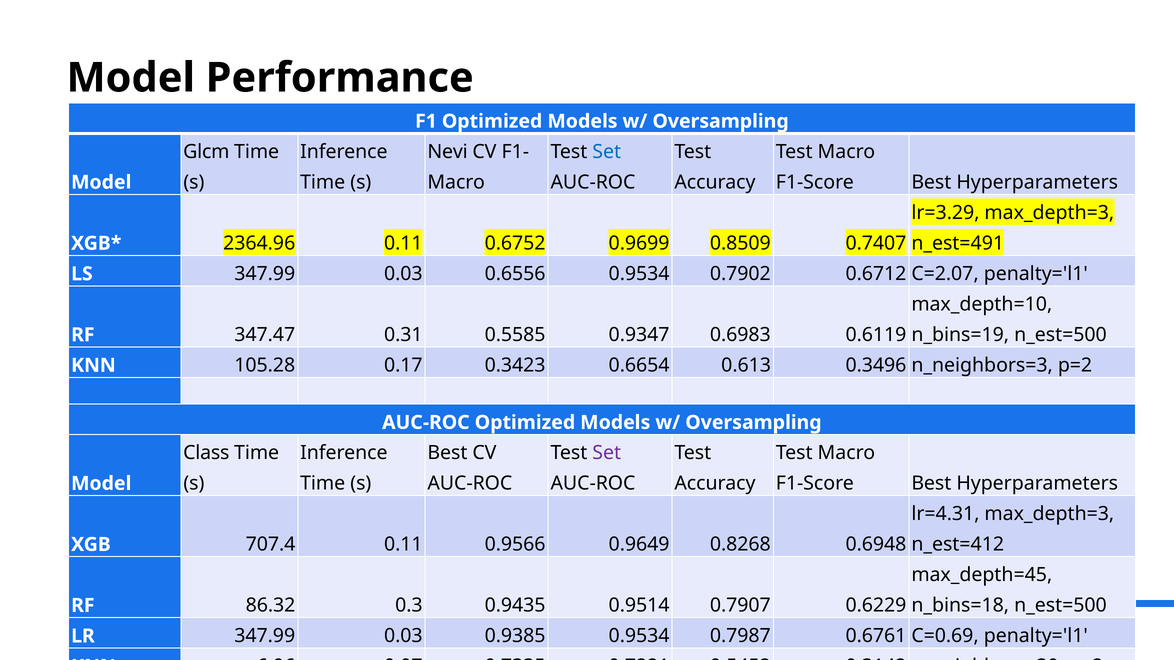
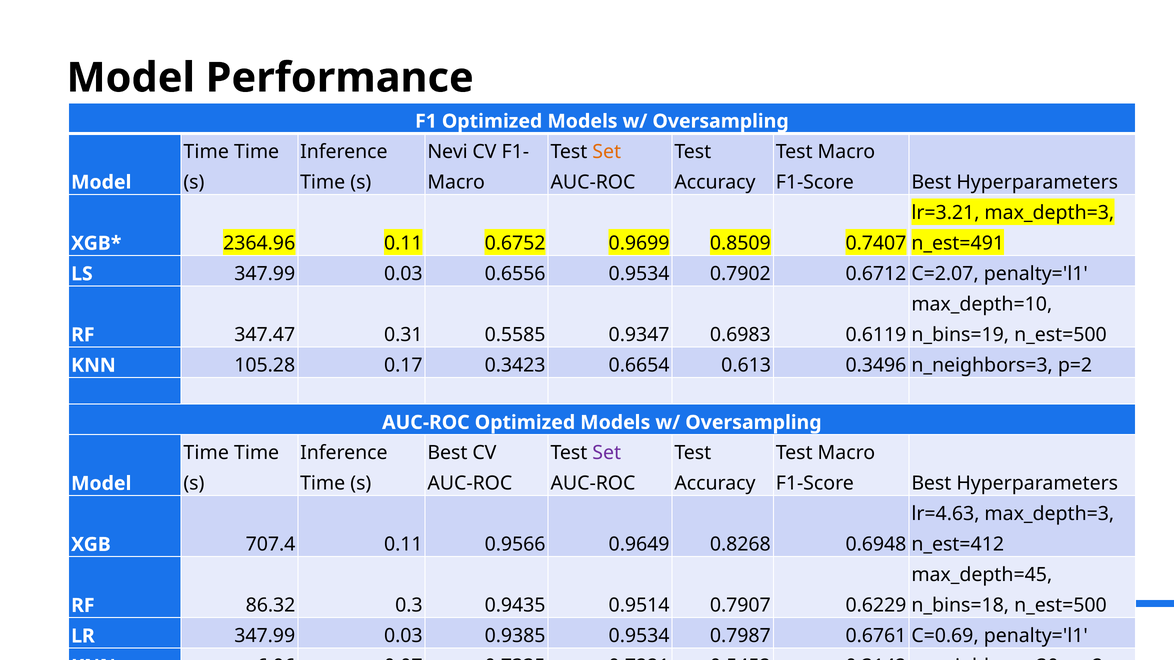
Glcm: Glcm -> Time (206, 152)
Set colour: blue -> orange (607, 152)
lr=3.29: lr=3.29 -> lr=3.21 (945, 213)
Class: Class -> Time (206, 453)
lr=4.31: lr=4.31 -> lr=4.63 (945, 514)
